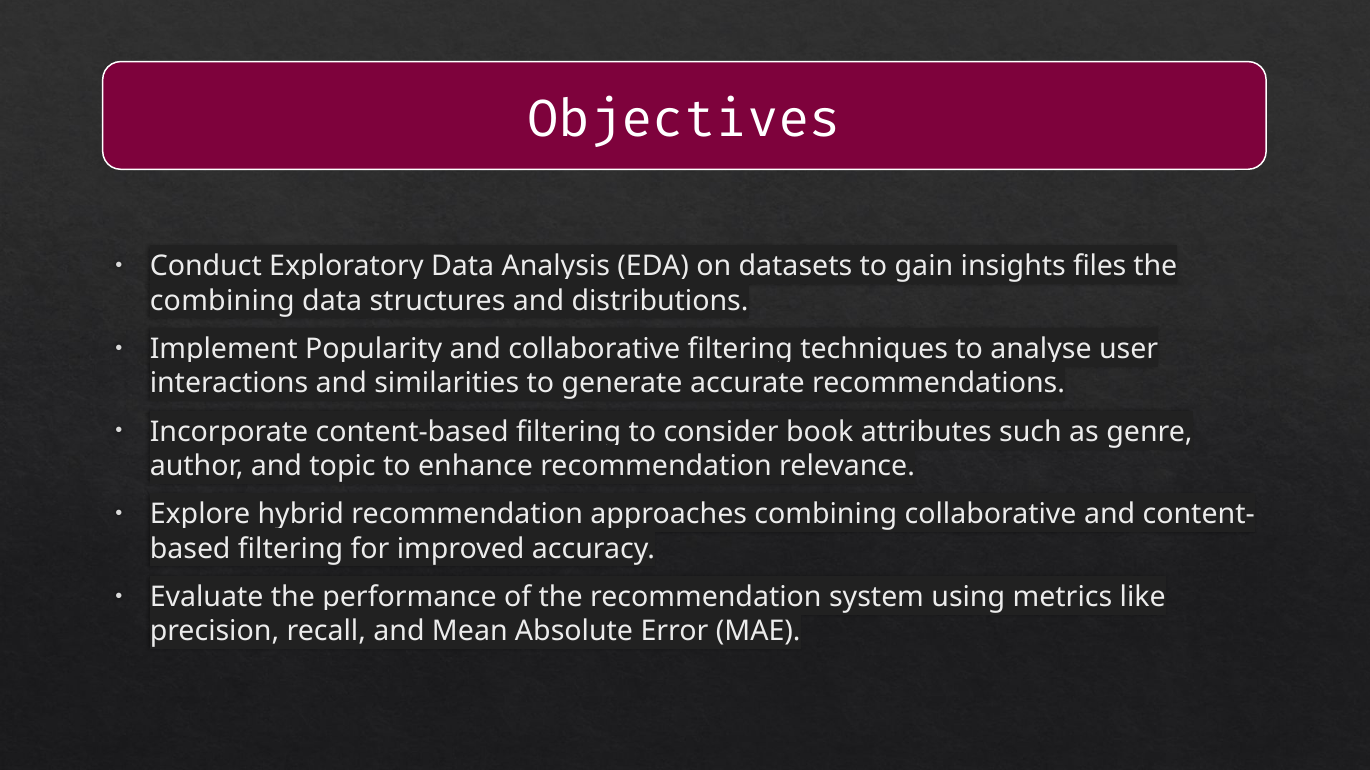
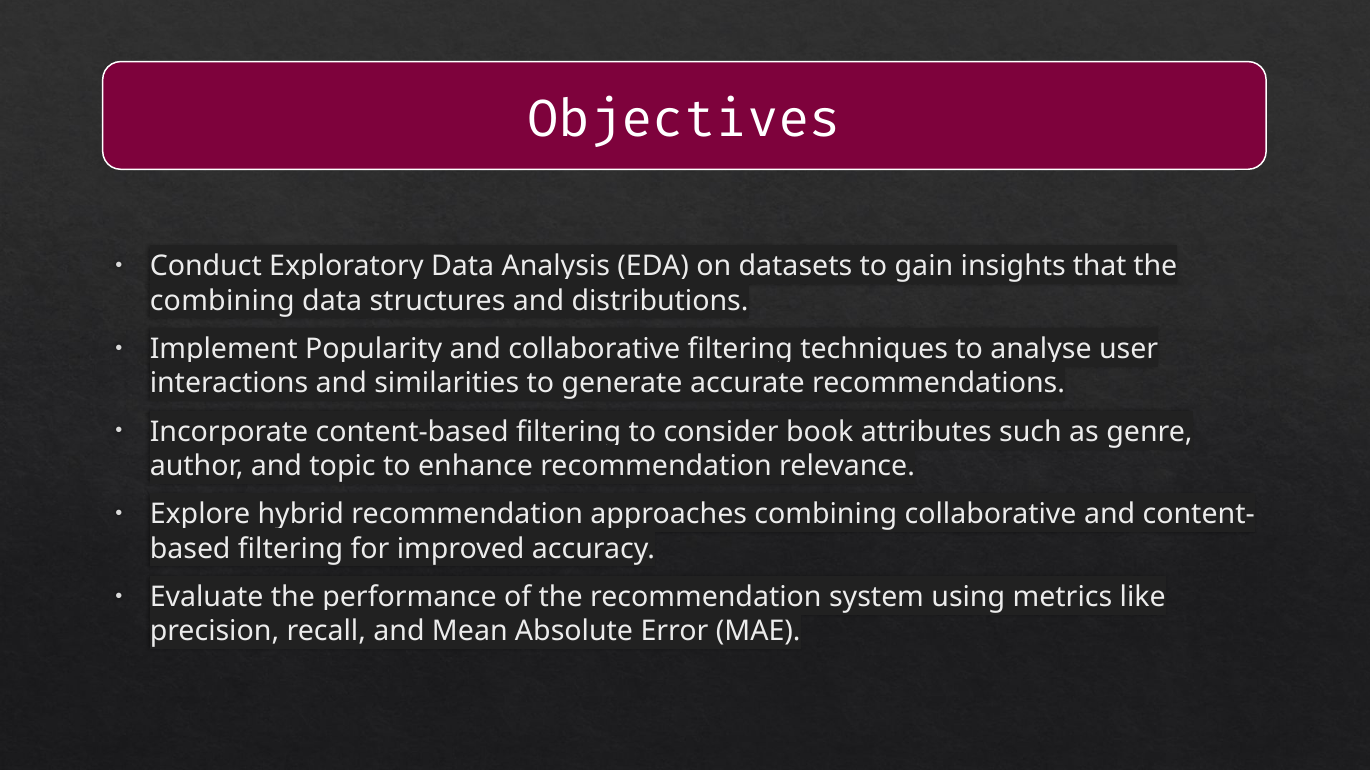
files: files -> that (1100, 267)
